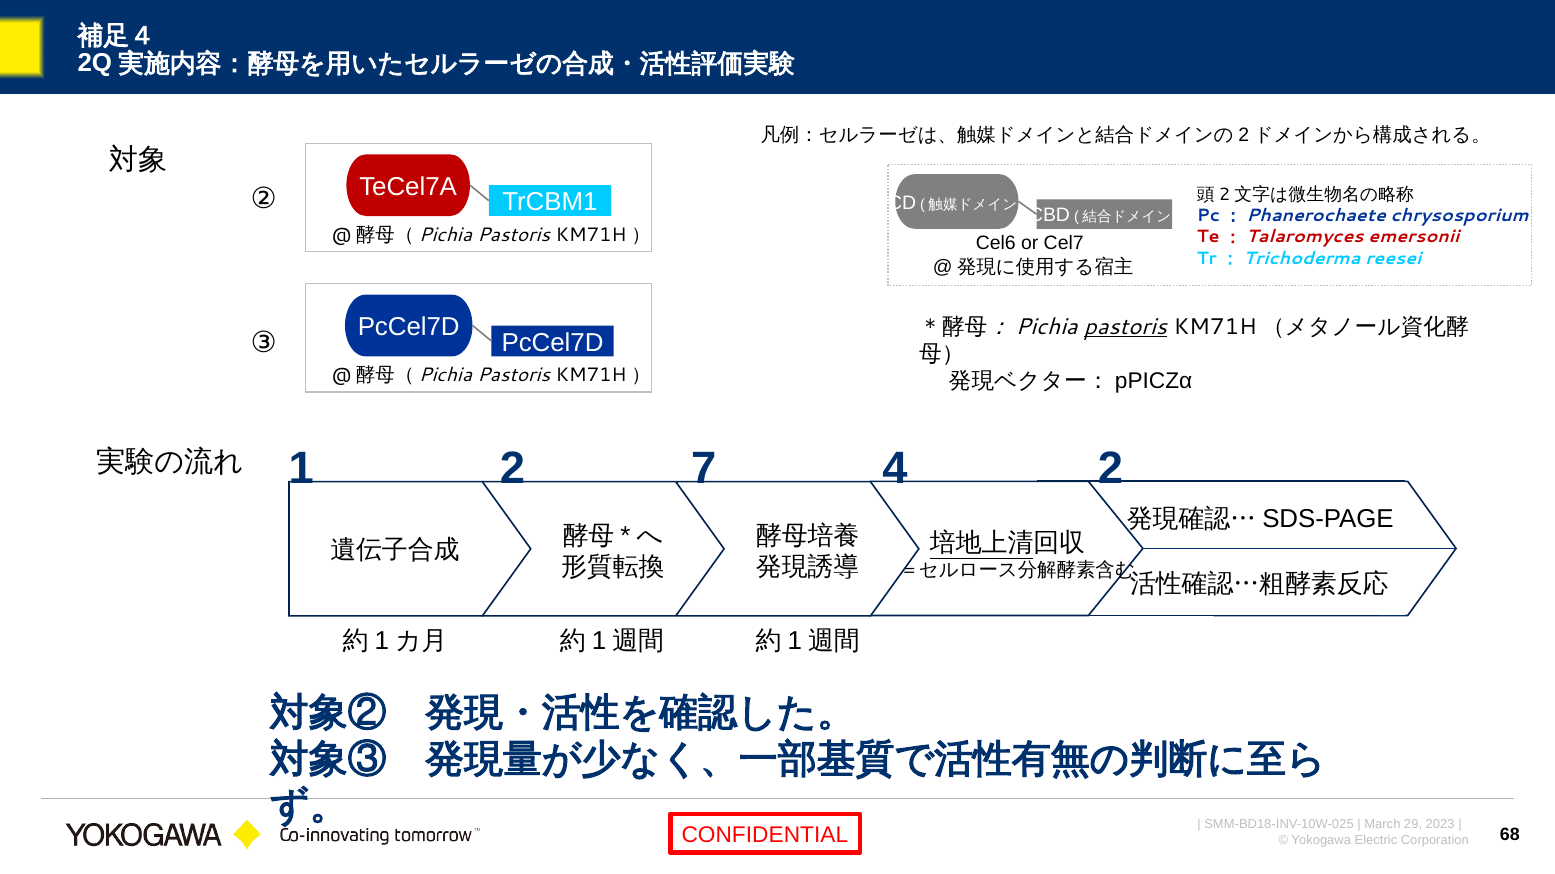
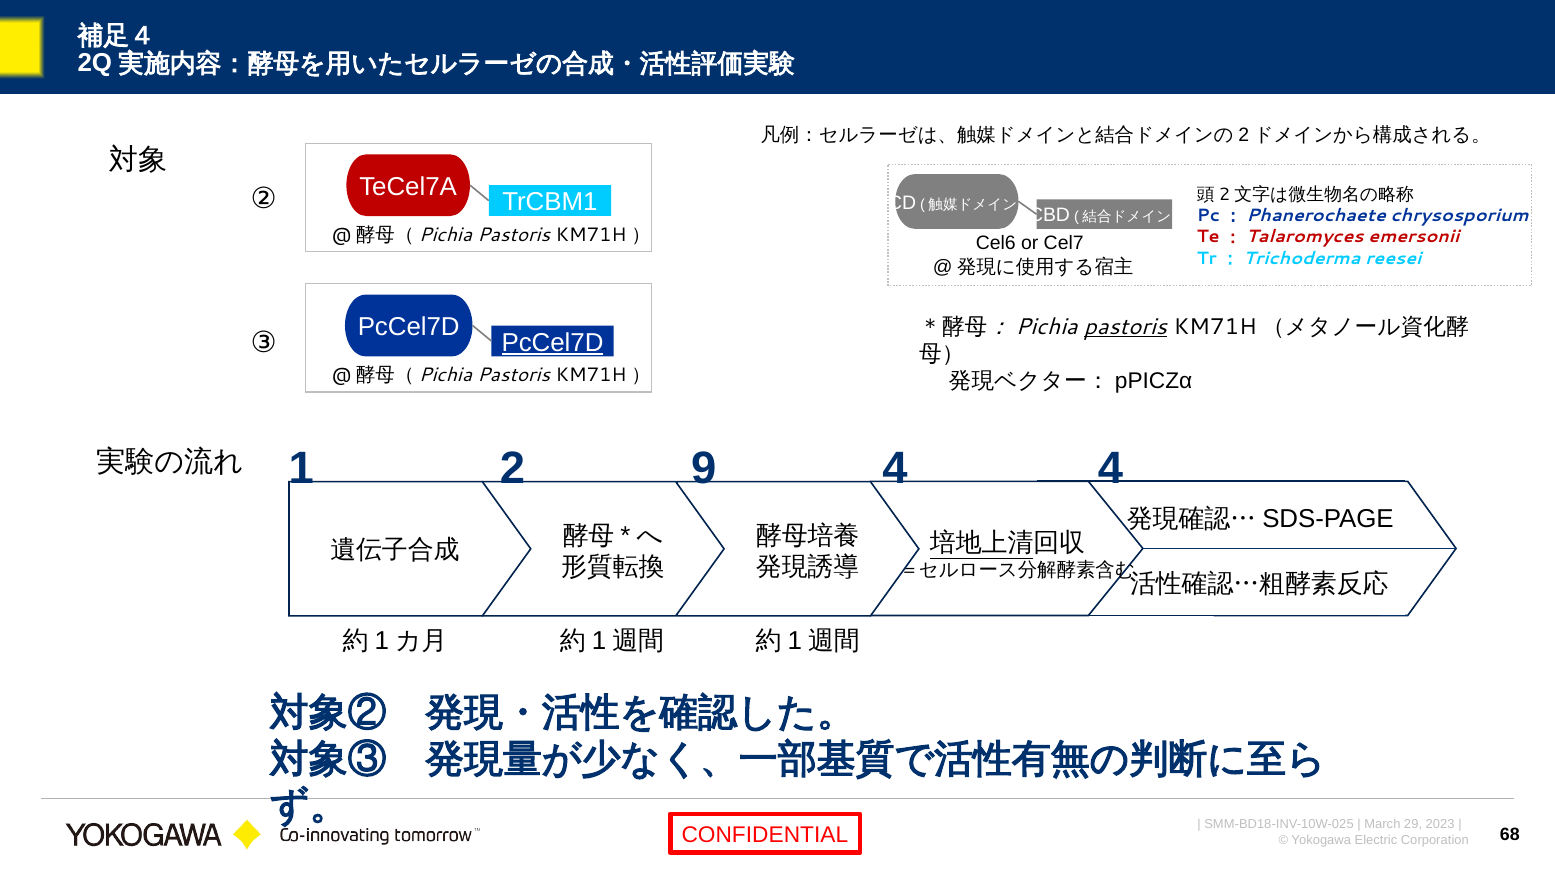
PcCel7D underline: none -> present (553, 343)
7: 7 -> 9 (704, 469)
4 2: 2 -> 4 (1111, 469)
